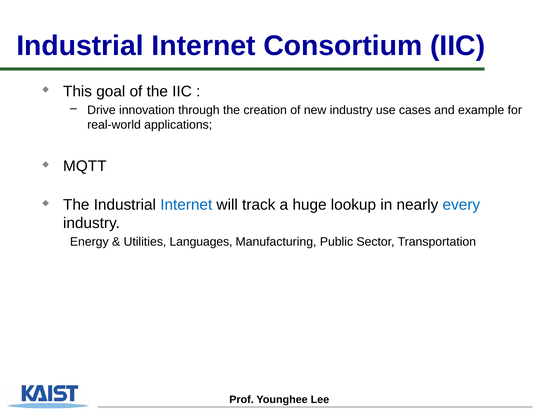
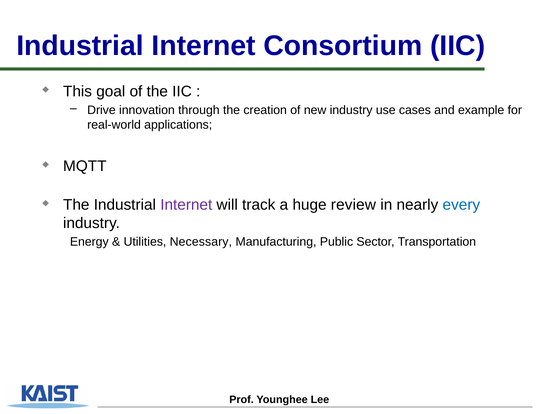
Internet colour: blue -> purple (186, 205)
lookup: lookup -> review (353, 205)
Languages: Languages -> Necessary (201, 242)
